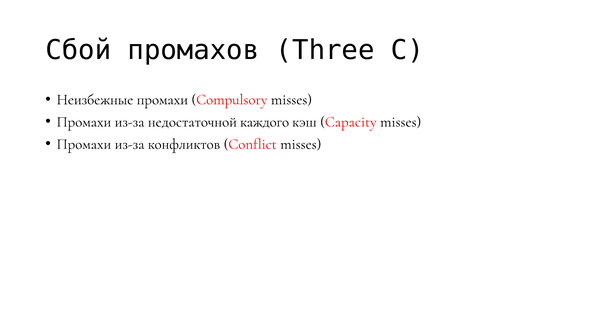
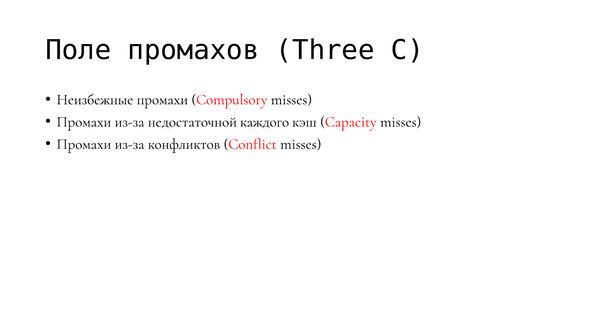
Сбой: Сбой -> Поле (78, 50)
